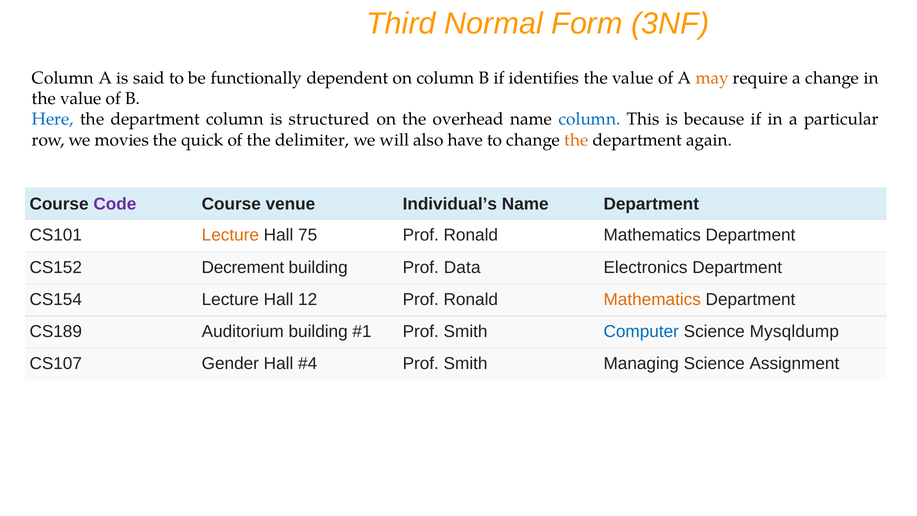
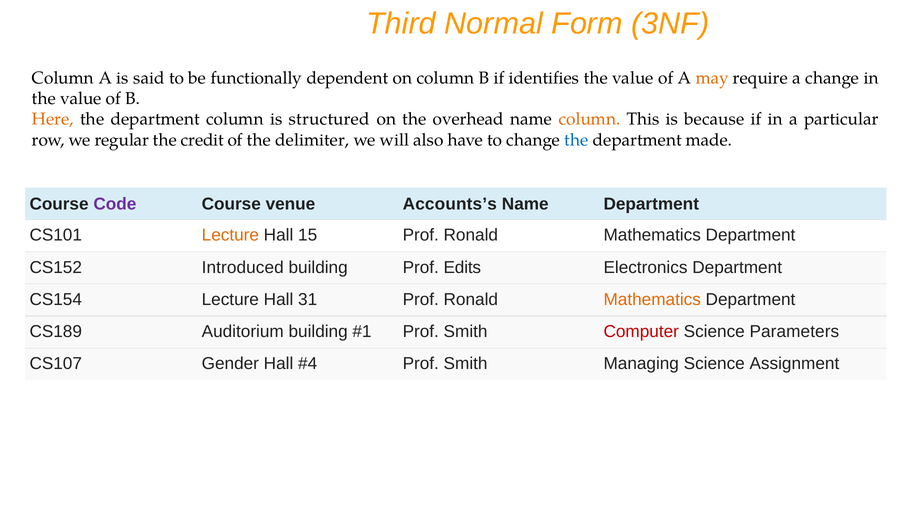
Here colour: blue -> orange (53, 119)
column colour: blue -> orange (589, 119)
movies: movies -> regular (122, 140)
quick: quick -> credit (202, 140)
the colour: orange -> blue (576, 140)
again: again -> made (709, 140)
Individual’s: Individual’s -> Accounts’s (450, 204)
75: 75 -> 15 (308, 235)
Decrement: Decrement -> Introduced (243, 267)
Data: Data -> Edits (462, 267)
12: 12 -> 31 (308, 299)
Computer colour: blue -> red (641, 331)
Mysqldump: Mysqldump -> Parameters (794, 331)
